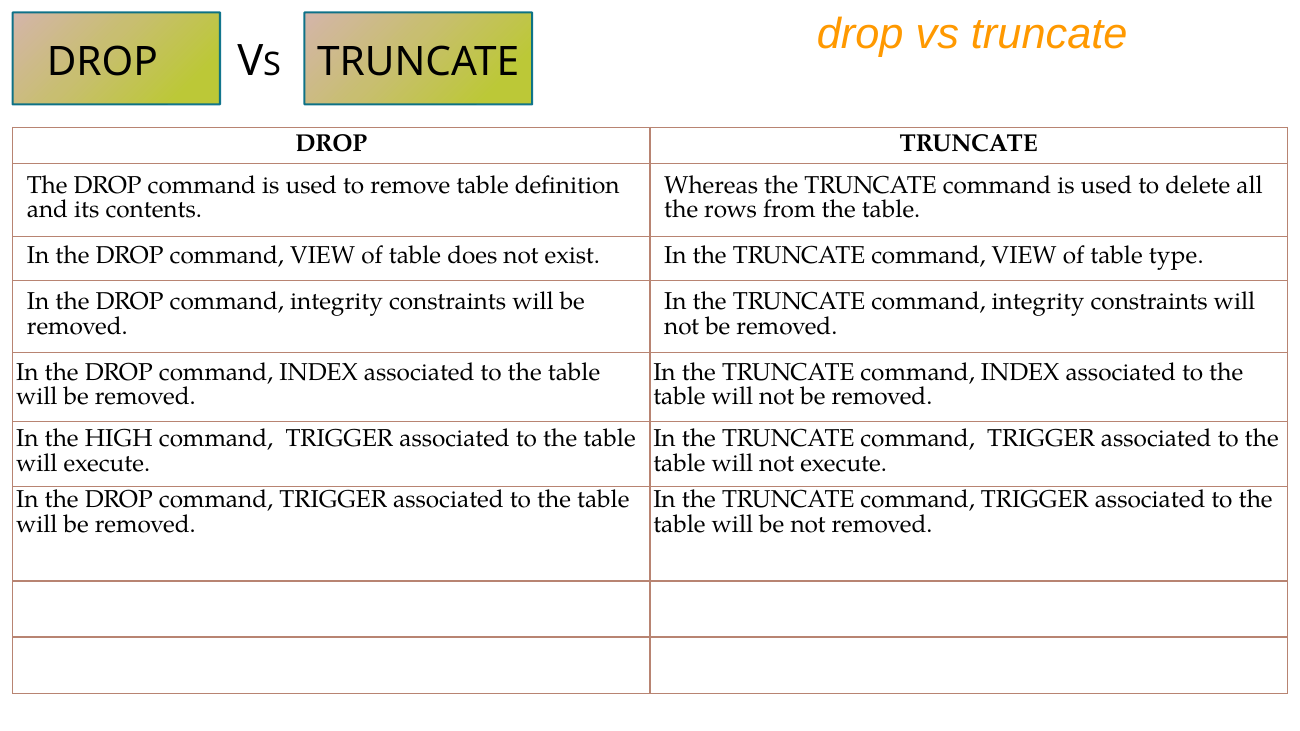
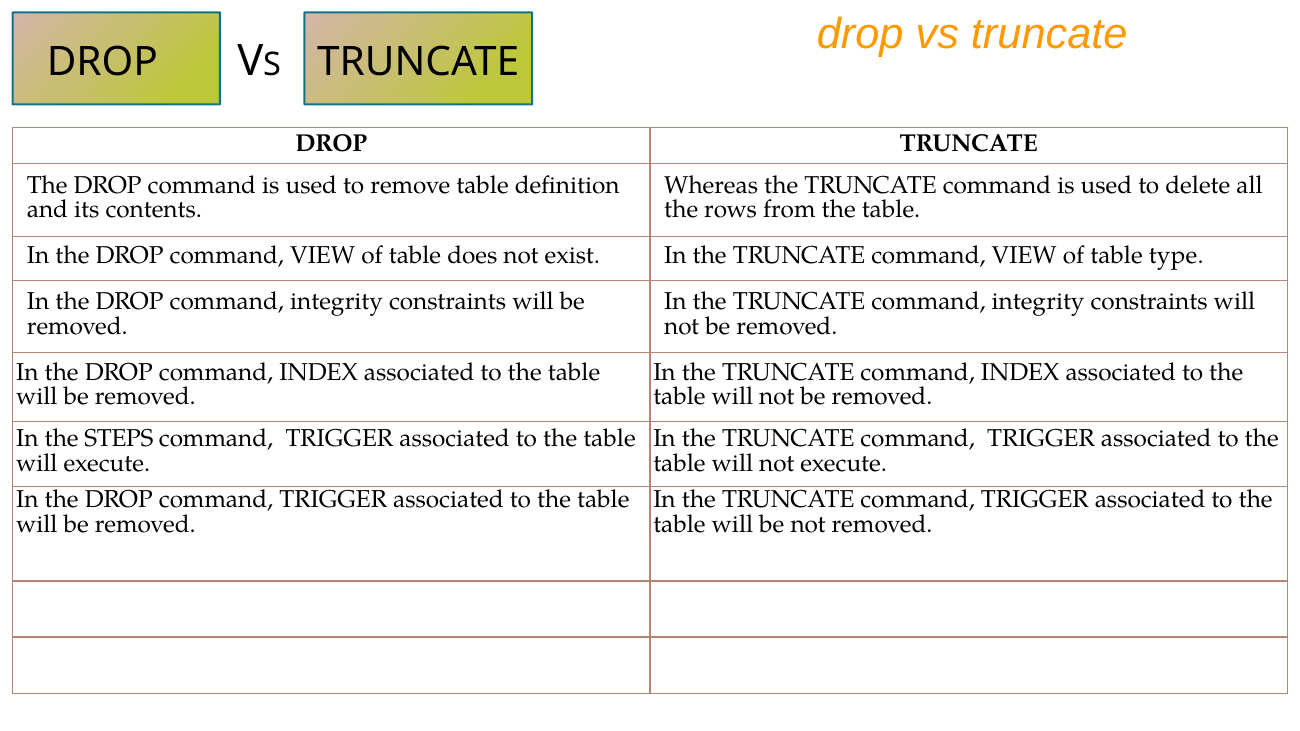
HIGH: HIGH -> STEPS (119, 439)
